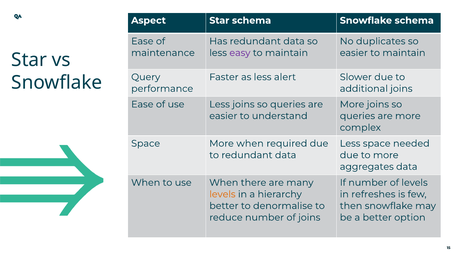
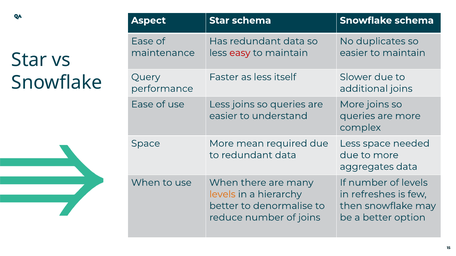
easy colour: purple -> red (240, 53)
alert: alert -> itself (285, 77)
More when: when -> mean (250, 144)
